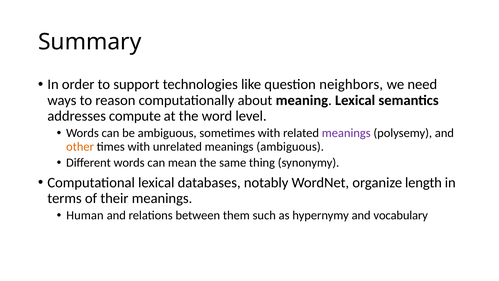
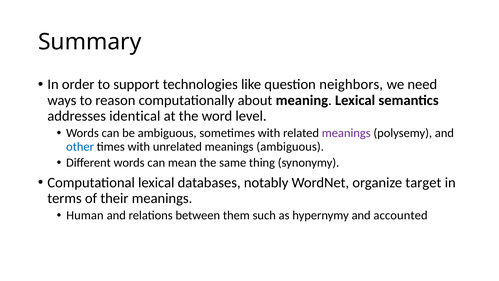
compute: compute -> identical (135, 116)
other colour: orange -> blue (80, 146)
length: length -> target (423, 182)
vocabulary: vocabulary -> accounted (401, 215)
